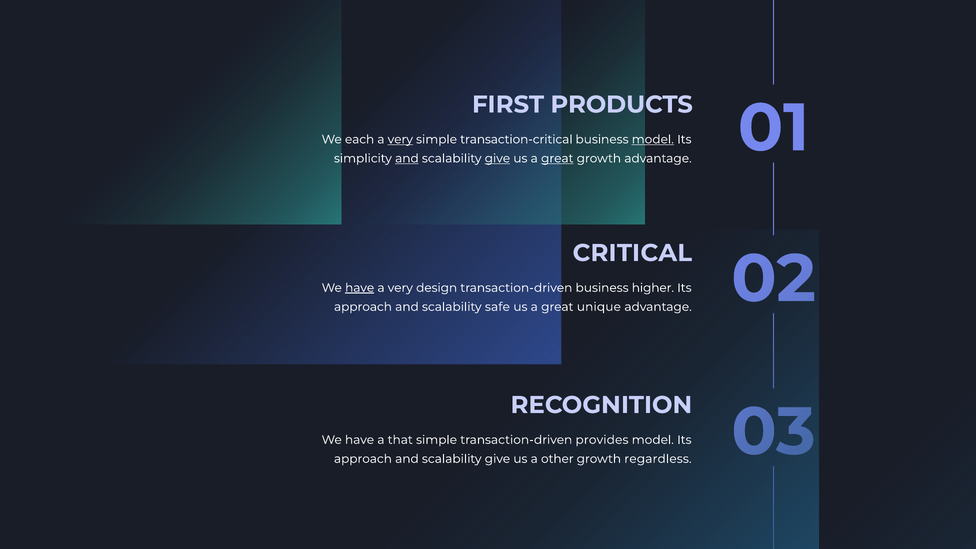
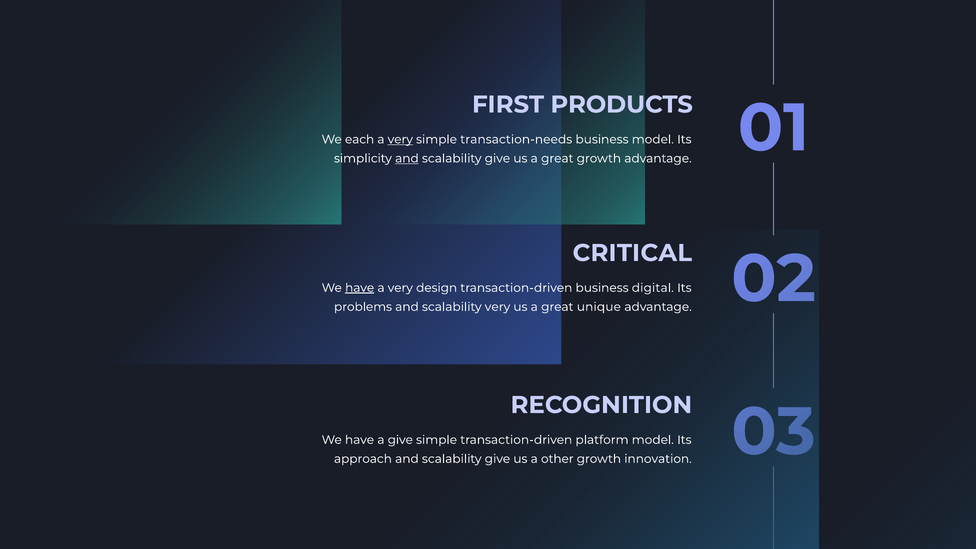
transaction-critical: transaction-critical -> transaction-needs (516, 139)
model underline: present -> none (653, 139)
give underline: present -> none (497, 158)
great underline: present -> none (557, 158)
higher: higher -> digital (653, 288)
approach: approach -> problems (363, 307)
scalability safe: safe -> very (497, 307)
a that: that -> give (400, 440)
provides: provides -> platform (602, 440)
regardless: regardless -> innovation (658, 459)
